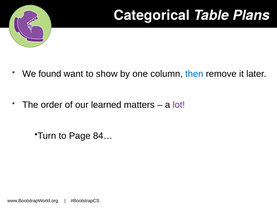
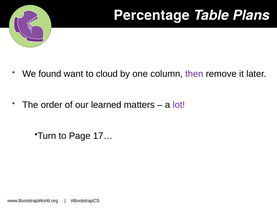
Categorical: Categorical -> Percentage (152, 15)
show: show -> cloud (107, 74)
then colour: blue -> purple (194, 74)
84…: 84… -> 17… (103, 136)
